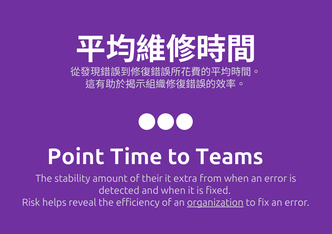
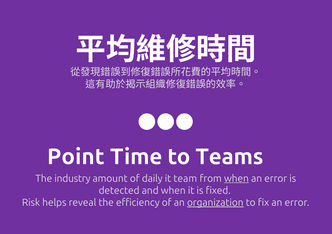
stability: stability -> industry (72, 178)
their: their -> daily (152, 178)
extra: extra -> team (185, 178)
when underline: none -> present (236, 178)
